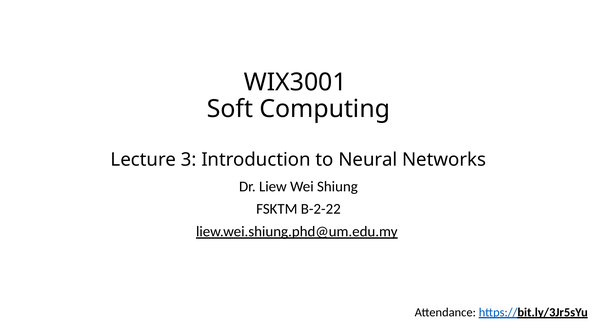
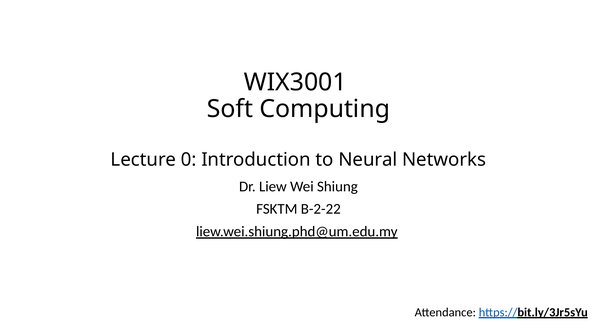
3: 3 -> 0 (189, 159)
